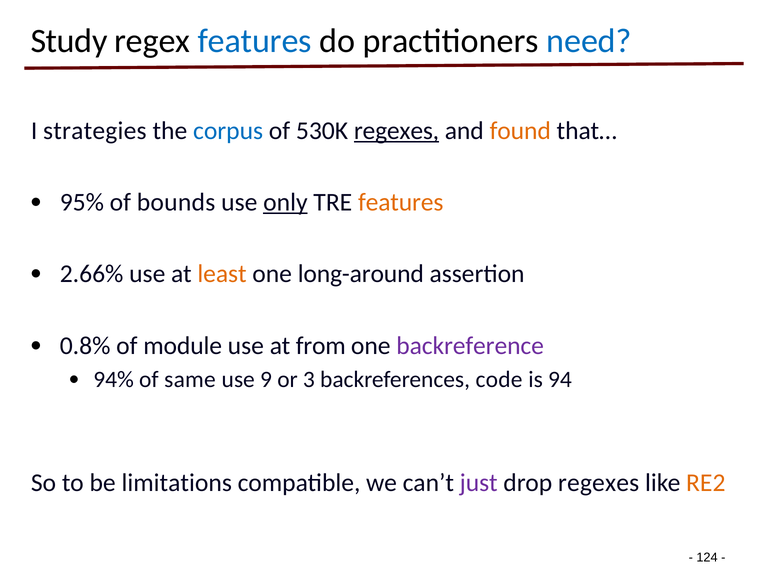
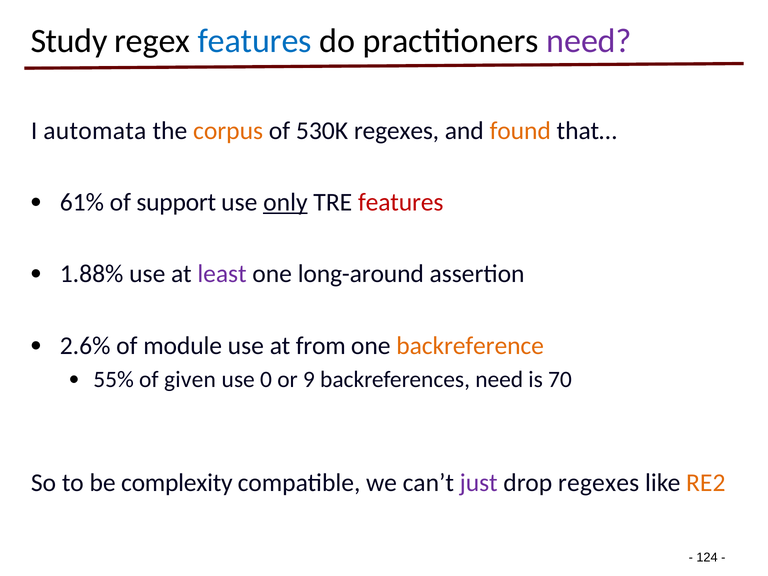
need colour: blue -> purple (589, 41)
strategies: strategies -> automata (95, 131)
corpus colour: blue -> orange (228, 131)
regexes underline: present -> none (396, 131)
95%: 95% -> 61% (82, 202)
bounds: bounds -> support (176, 202)
features colour: orange -> red (401, 202)
2.66%: 2.66% -> 1.88% (92, 274)
least colour: orange -> purple (222, 274)
0.8%: 0.8% -> 2.6% (85, 346)
backreference colour: purple -> orange (470, 346)
94%: 94% -> 55% (114, 380)
same: same -> given (190, 380)
9: 9 -> 0 (266, 380)
3: 3 -> 9 (309, 380)
backreferences code: code -> need (499, 380)
94: 94 -> 70 (560, 380)
limitations: limitations -> complexity (177, 483)
